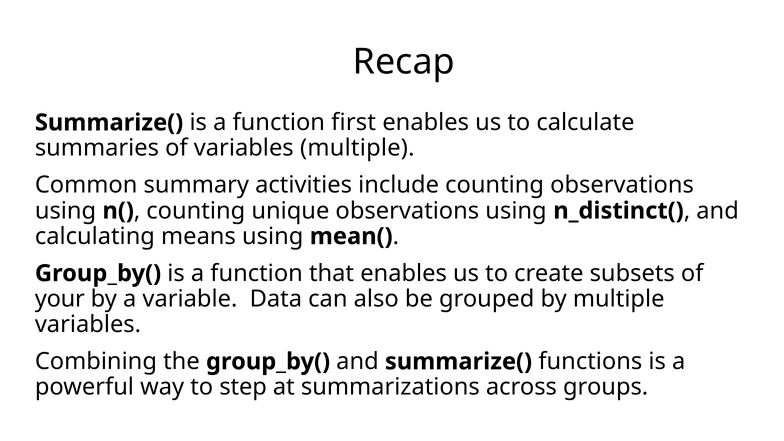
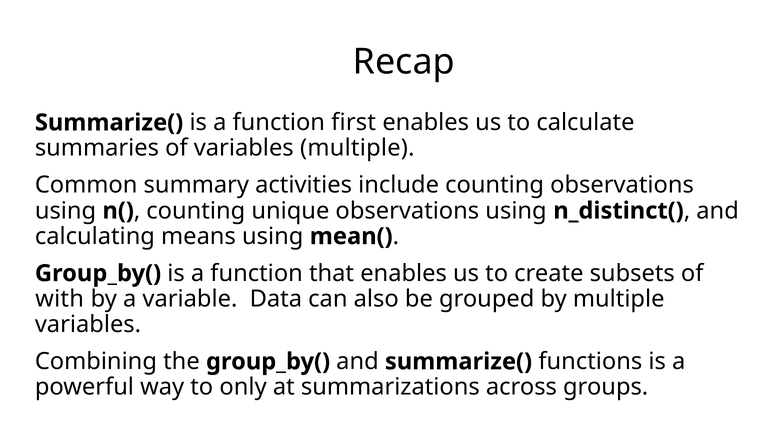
your: your -> with (60, 299)
step: step -> only (243, 387)
